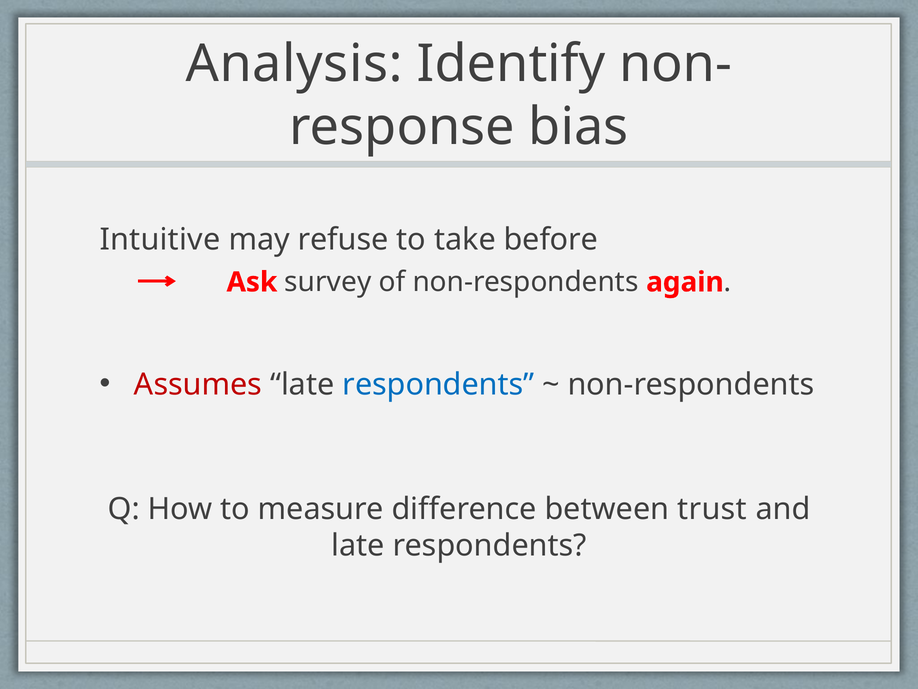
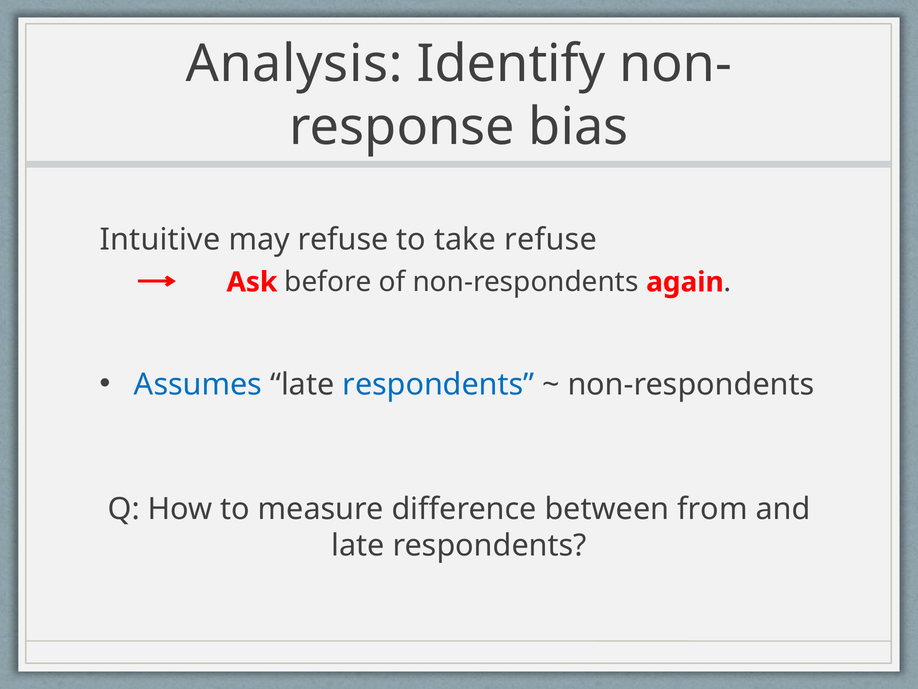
take before: before -> refuse (551, 239)
survey: survey -> before (328, 282)
Assumes colour: red -> blue (198, 384)
trust: trust -> from (712, 509)
